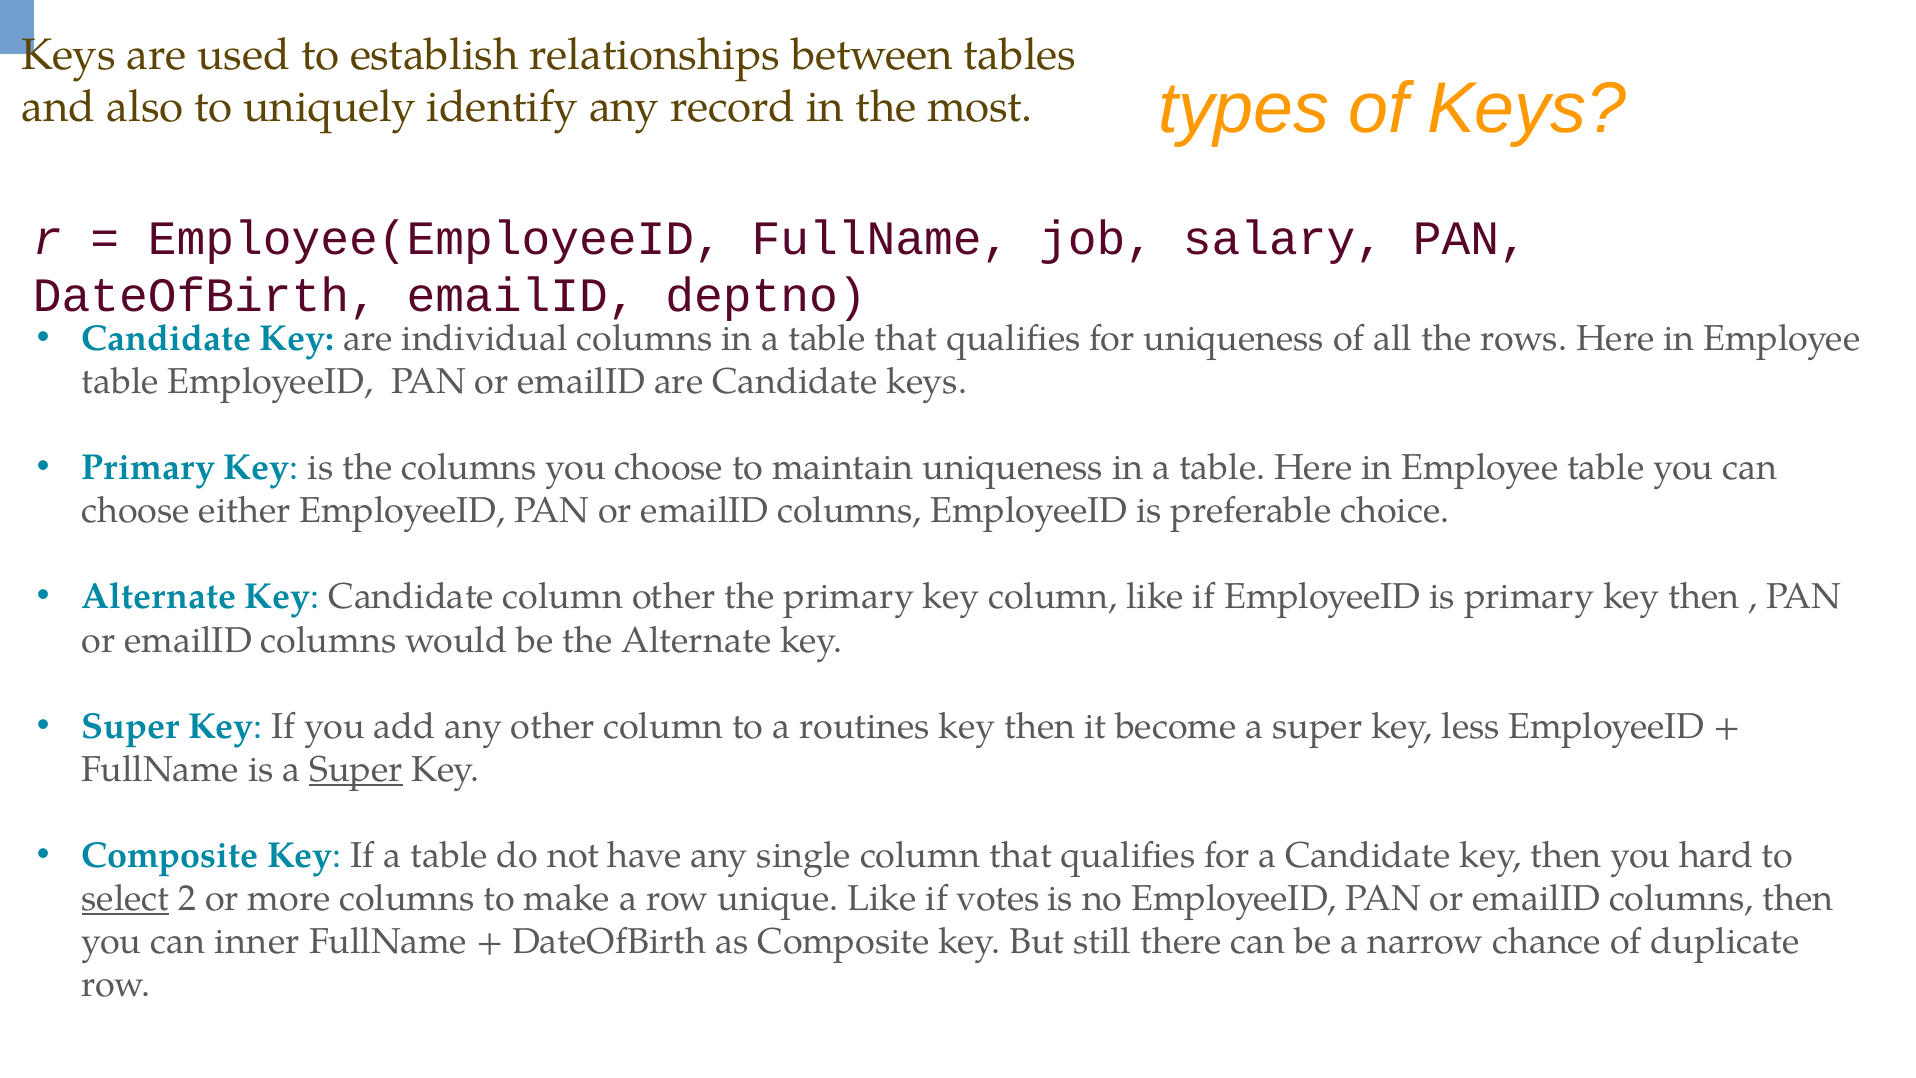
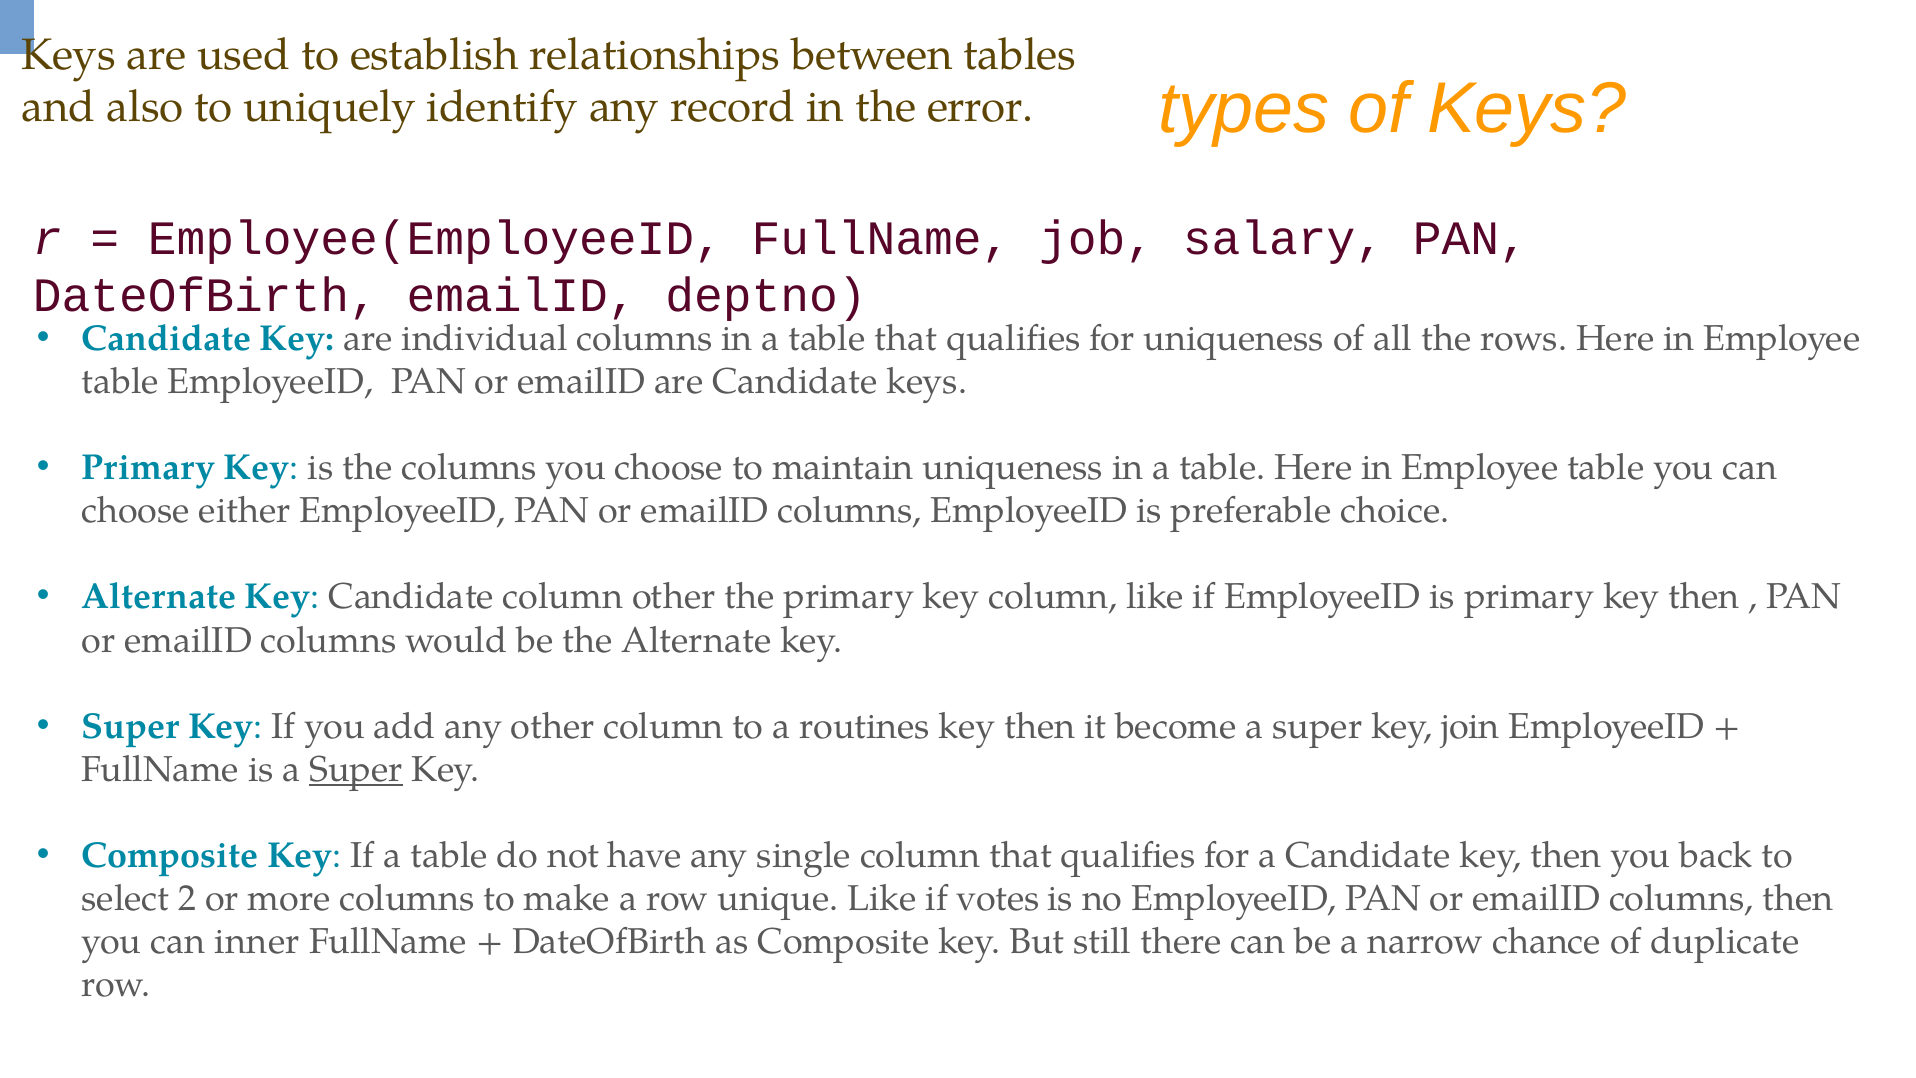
most: most -> error (980, 107)
less: less -> join (1471, 726)
hard: hard -> back (1716, 856)
select underline: present -> none (125, 899)
